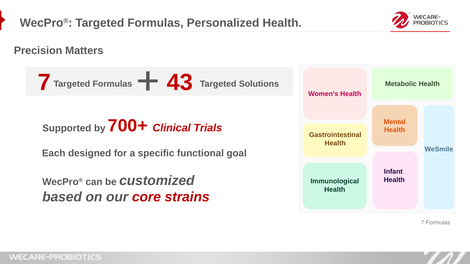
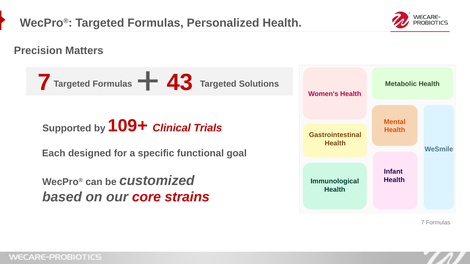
700+: 700+ -> 109+ (128, 126)
